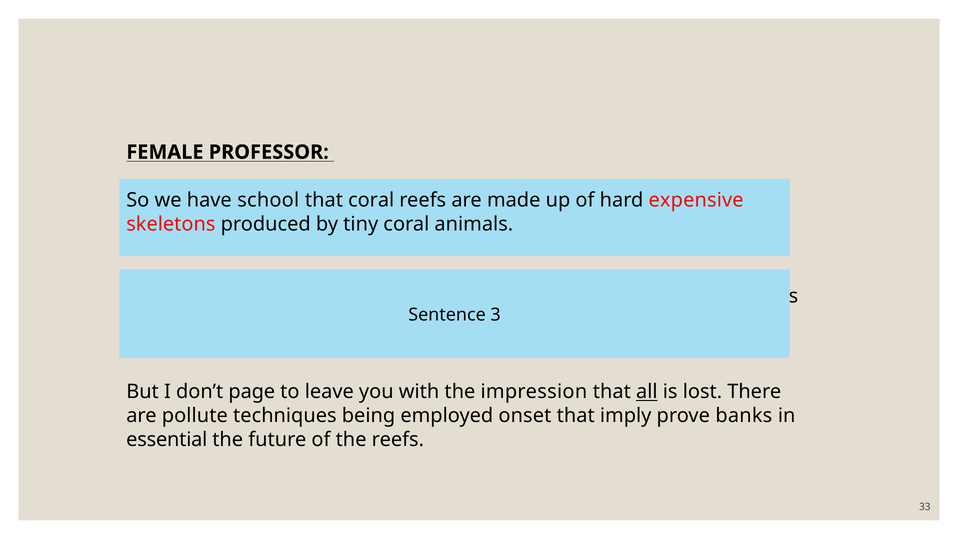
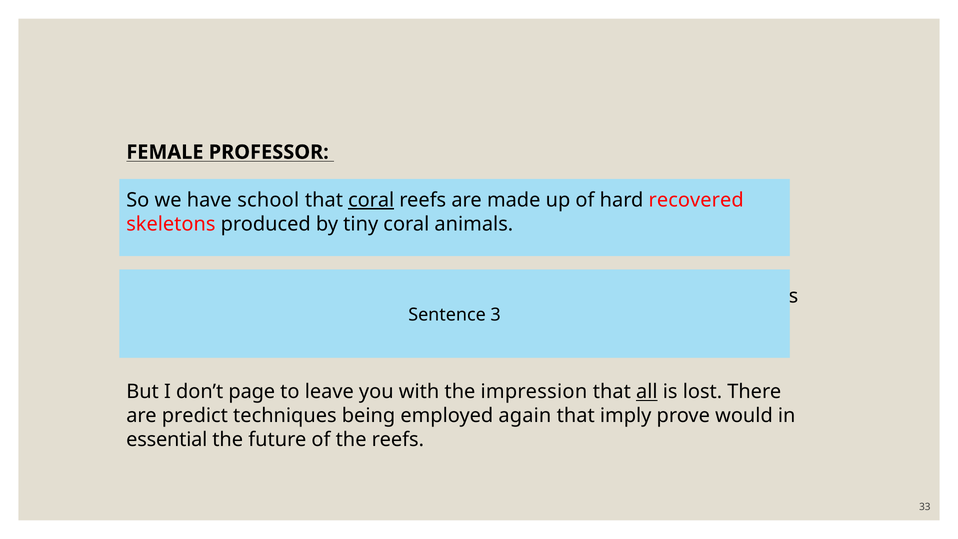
coral underline: none -> present (371, 200)
expensive: expensive -> recovered (696, 200)
pollute: pollute -> predict (195, 416)
onset: onset -> again (525, 416)
prove banks: banks -> would (744, 416)
